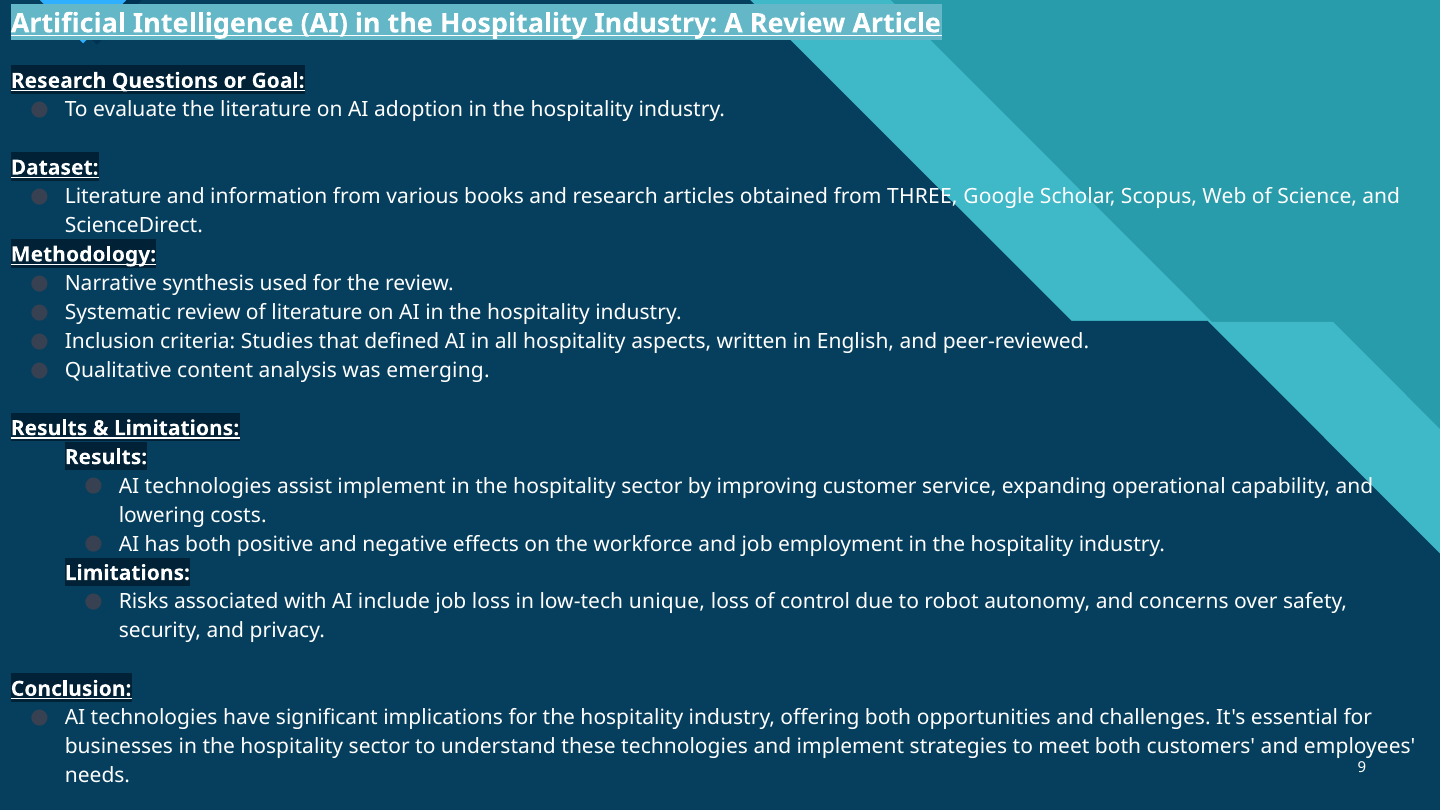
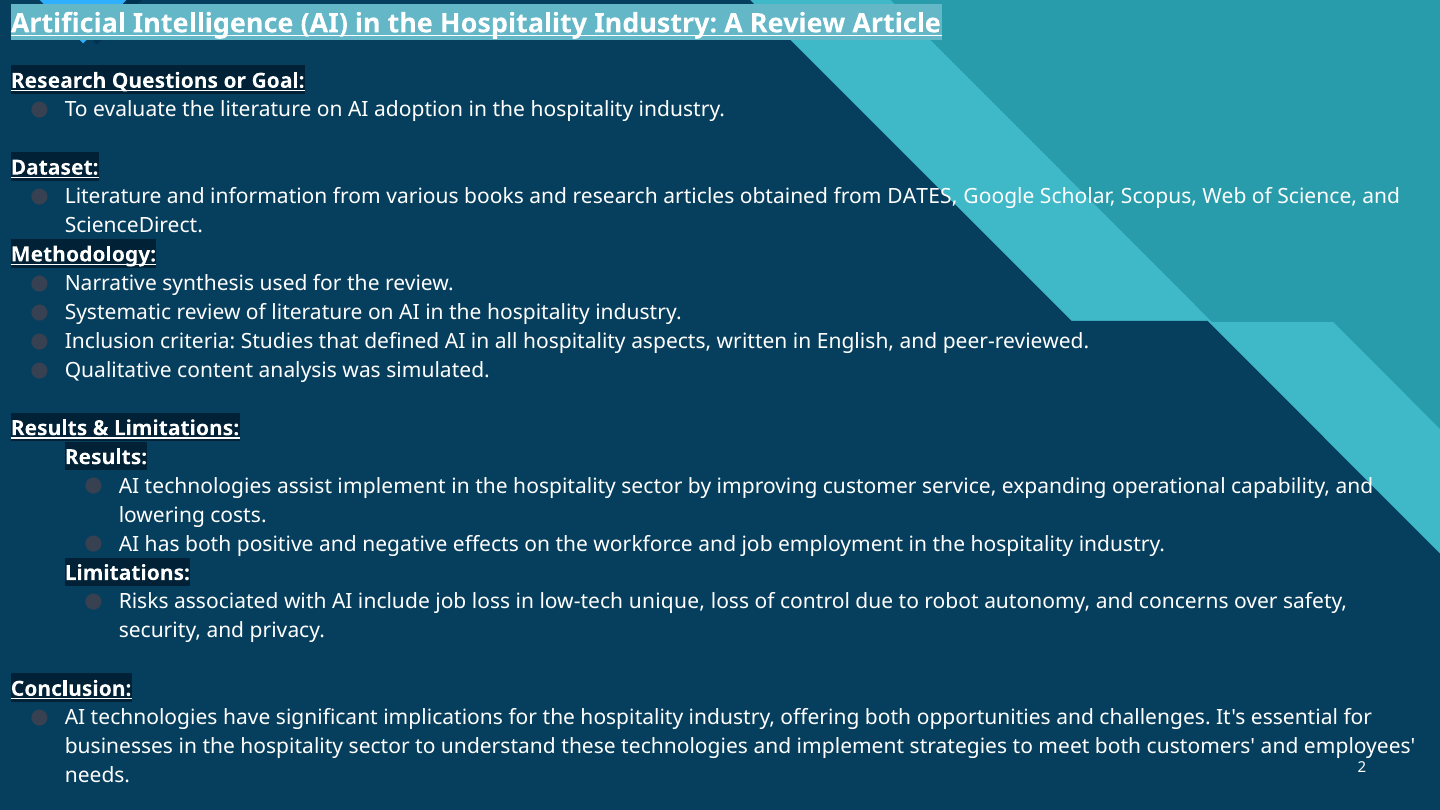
THREE: THREE -> DATES (922, 197)
emerging: emerging -> simulated (438, 370)
9: 9 -> 2 (1362, 767)
